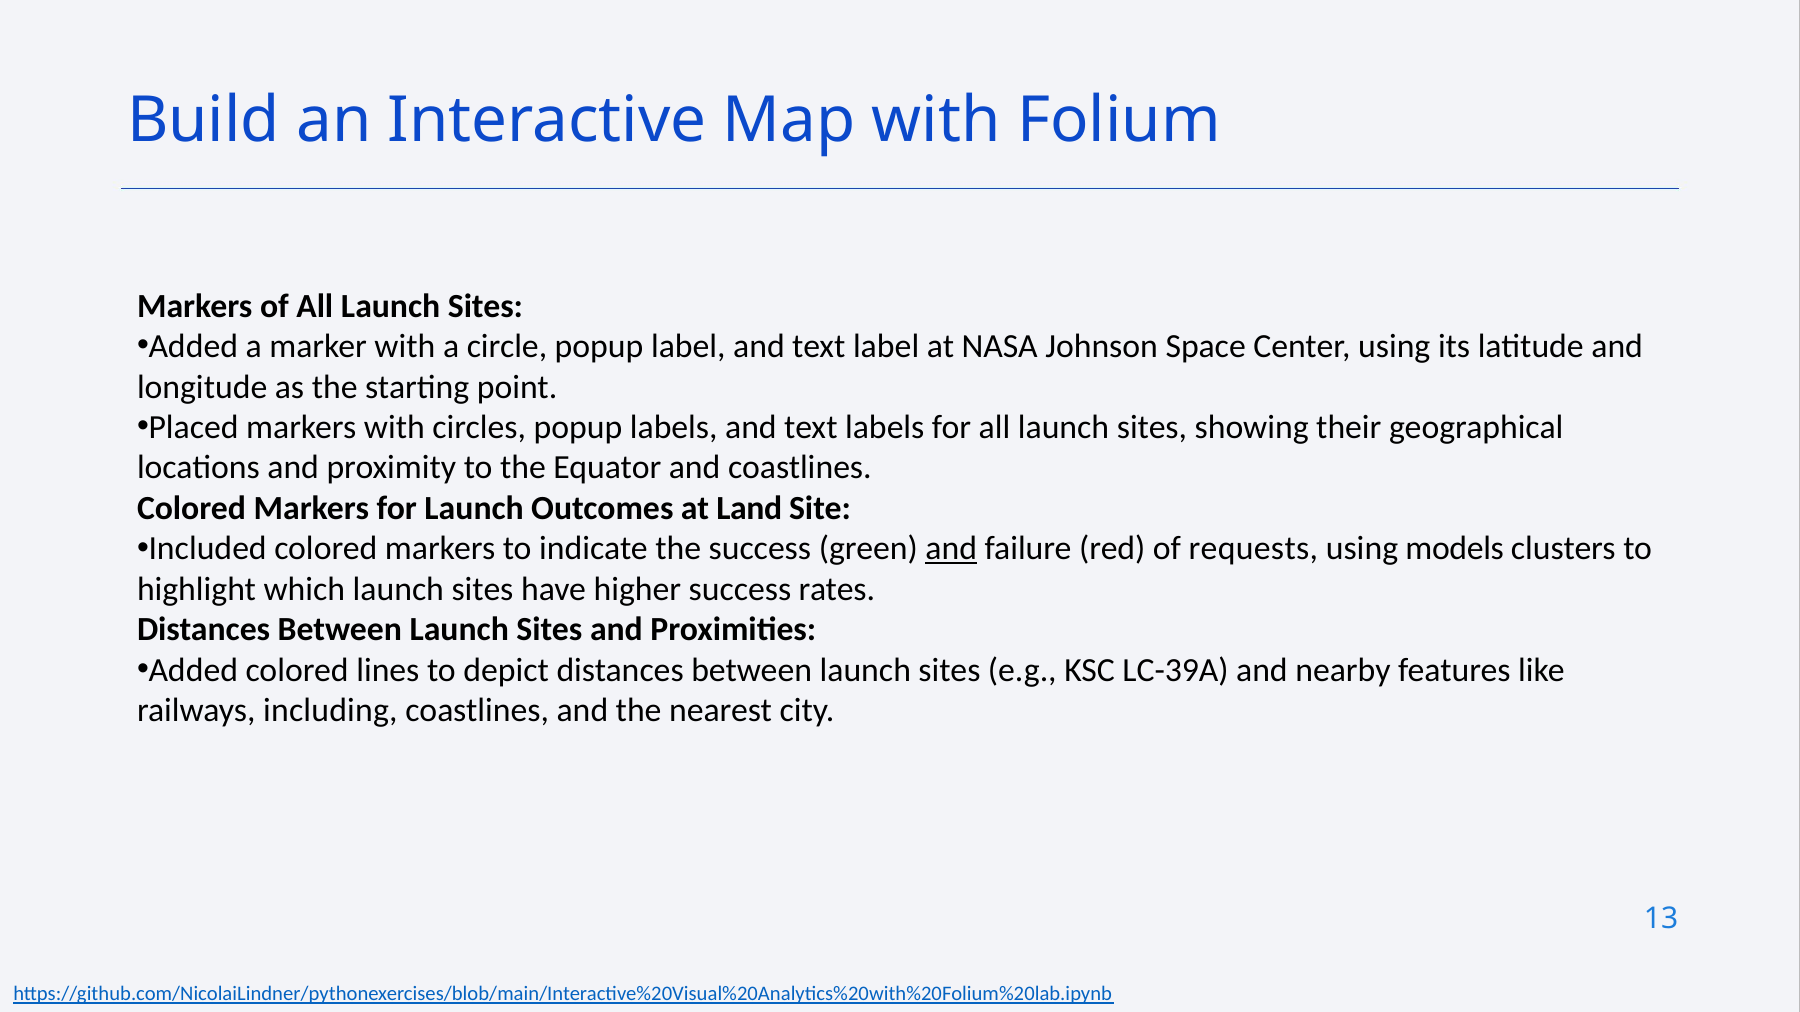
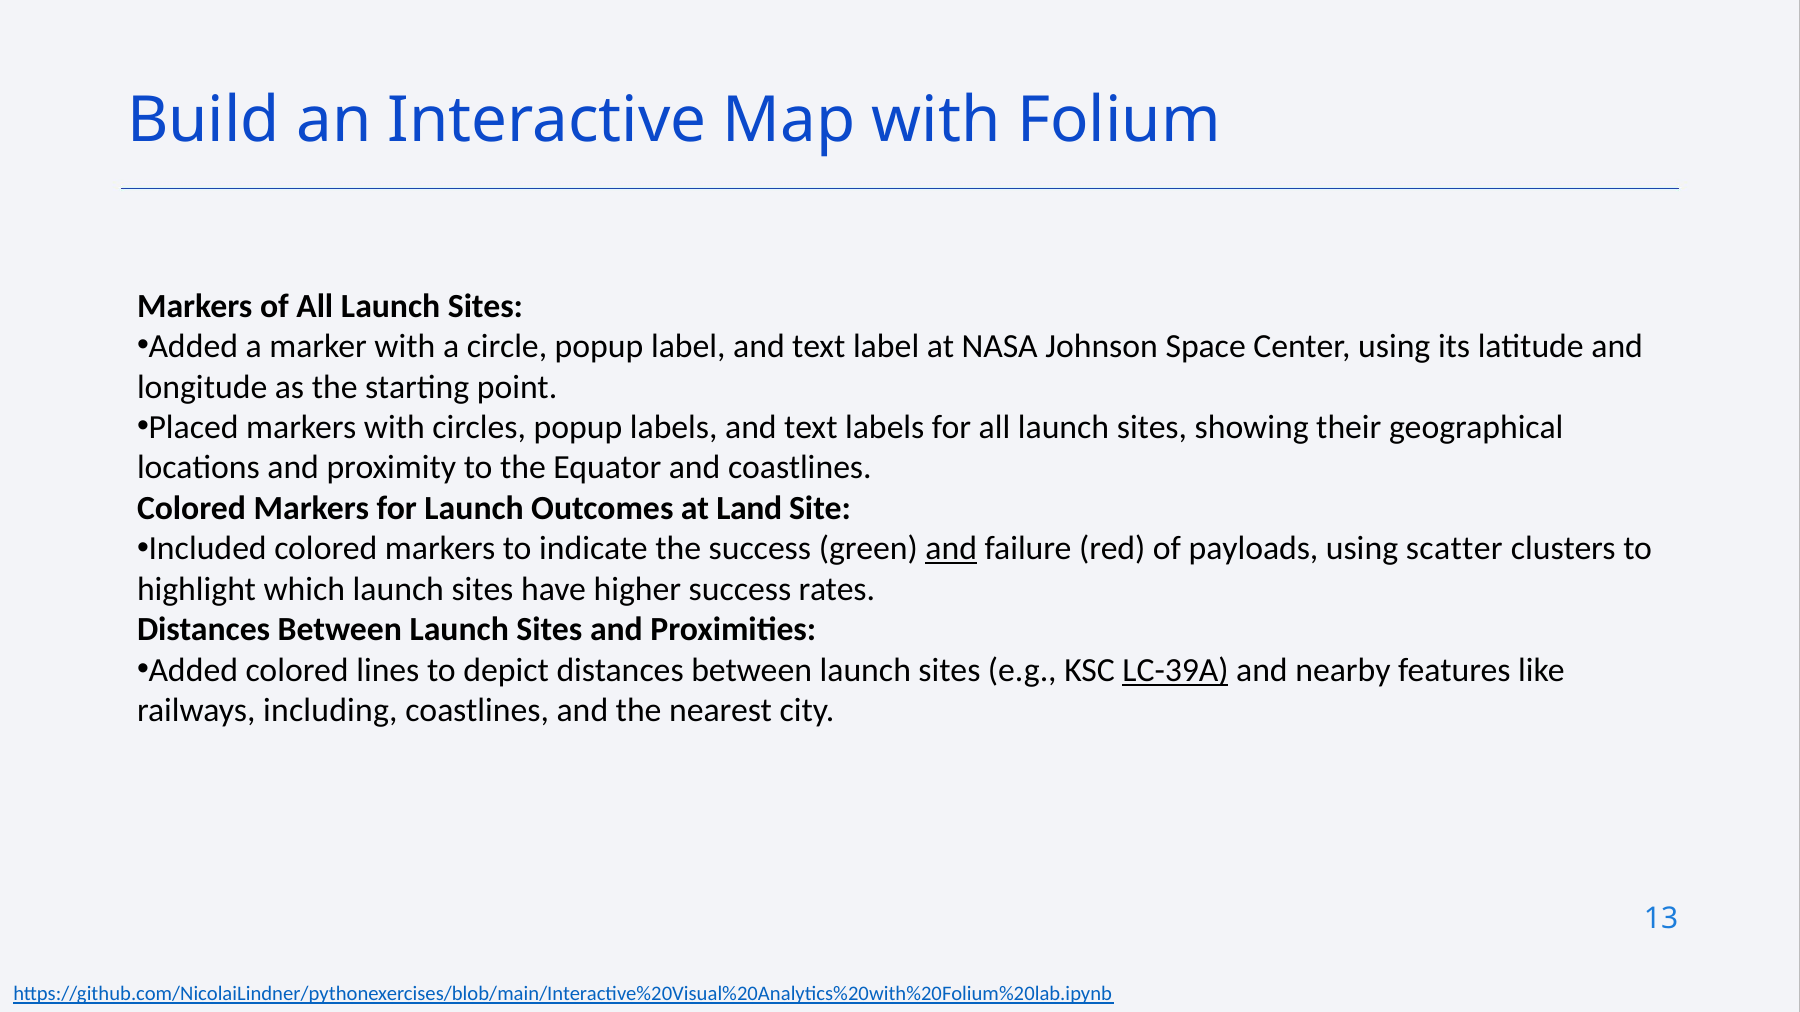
requests: requests -> payloads (1254, 549)
models: models -> scatter (1454, 549)
LC-39A underline: none -> present (1175, 671)
